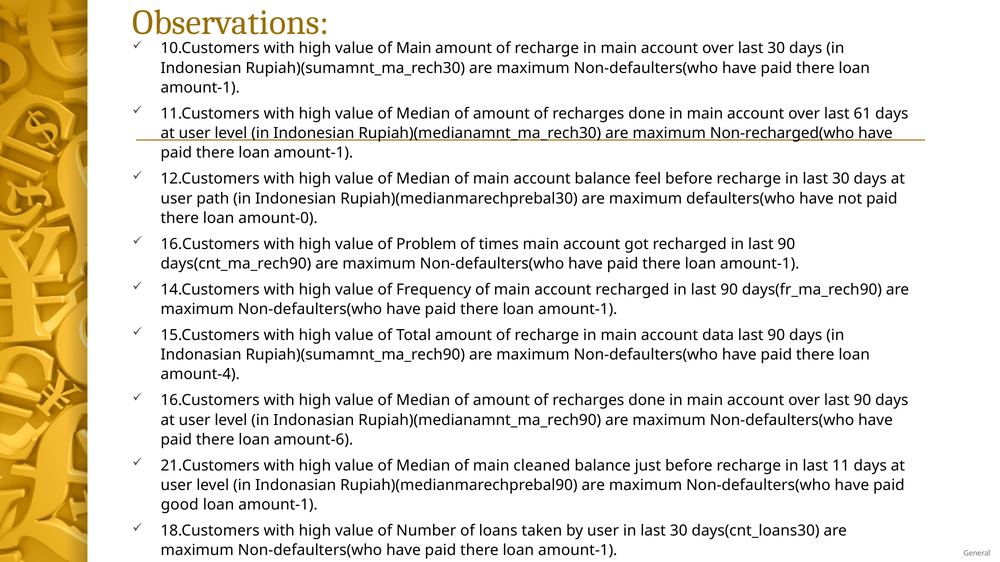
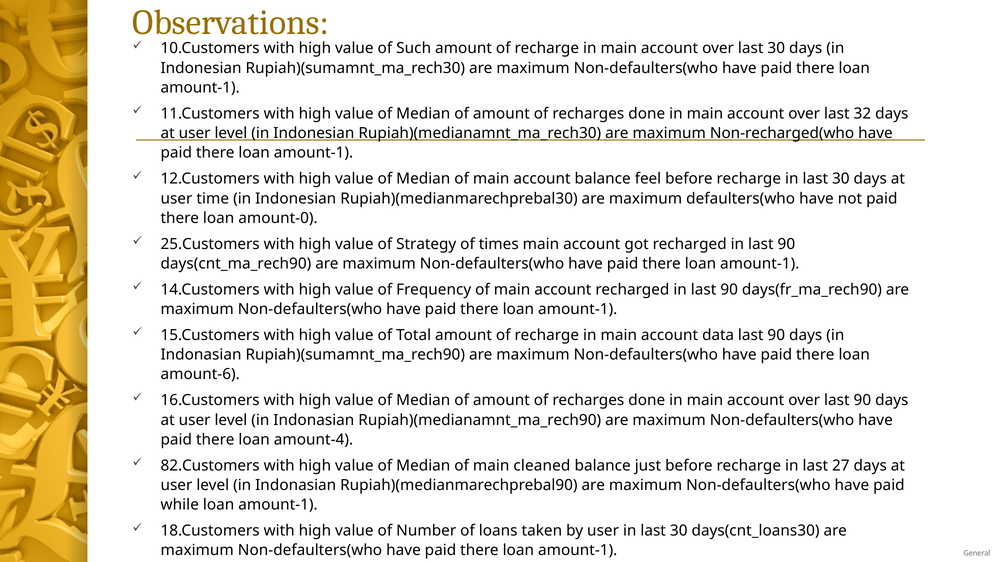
value of Main: Main -> Such (414, 48)
61: 61 -> 32 (862, 114)
path: path -> time (213, 199)
16.Customers: 16.Customers -> 25.Customers (210, 244)
Problem: Problem -> Strategy (426, 244)
amount-4: amount-4 -> amount-6 (200, 375)
amount-6: amount-6 -> amount-4 (313, 440)
21.Customers: 21.Customers -> 82.Customers (210, 466)
11: 11 -> 27 (841, 466)
good: good -> while (180, 505)
